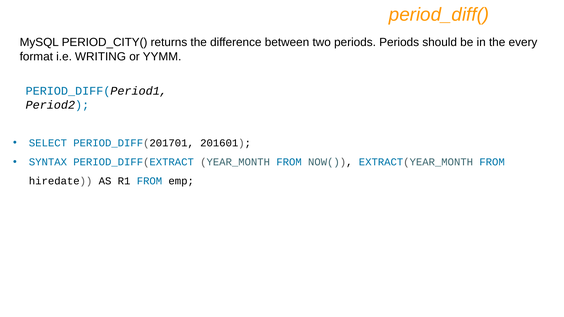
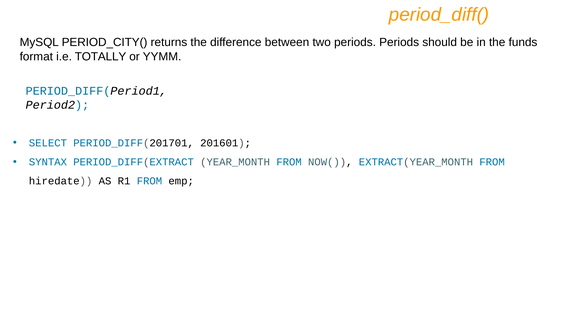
every: every -> funds (523, 42)
WRITING: WRITING -> TOTALLY (101, 57)
